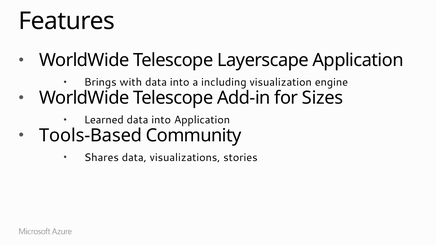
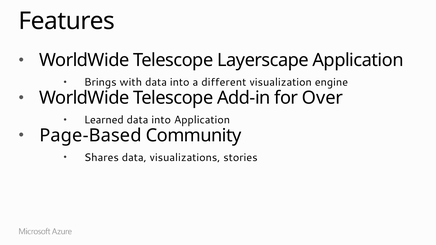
including: including -> different (224, 82)
Sizes: Sizes -> Over (322, 98)
Tools-Based: Tools-Based -> Page-Based (90, 136)
